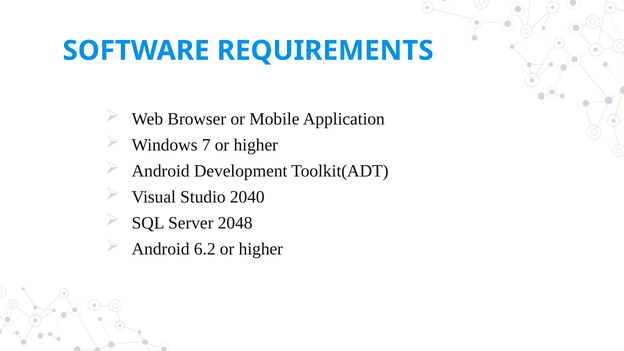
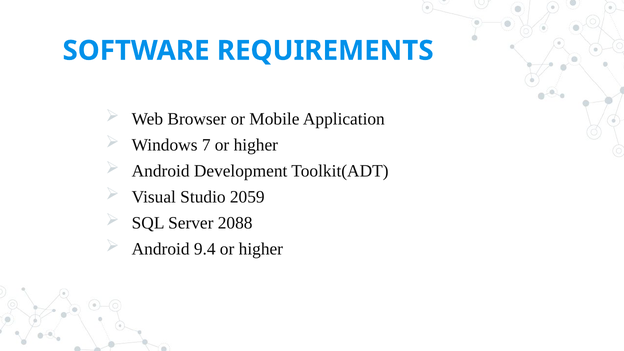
2040: 2040 -> 2059 (247, 197)
2048: 2048 -> 2088 (235, 223)
6.2: 6.2 -> 9.4 (205, 249)
